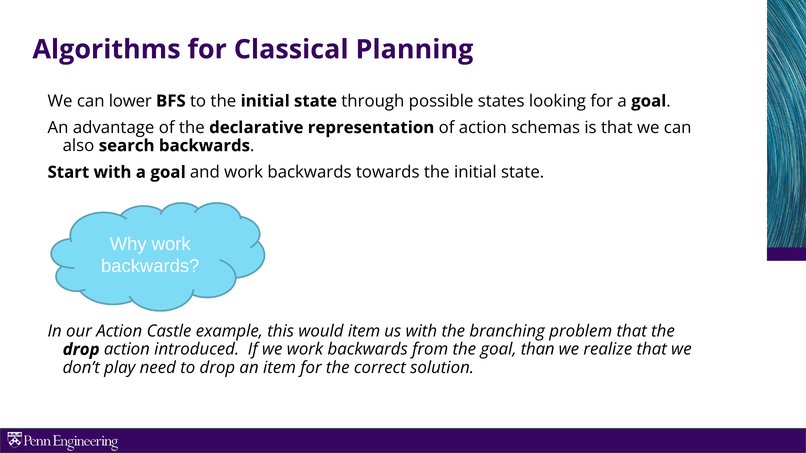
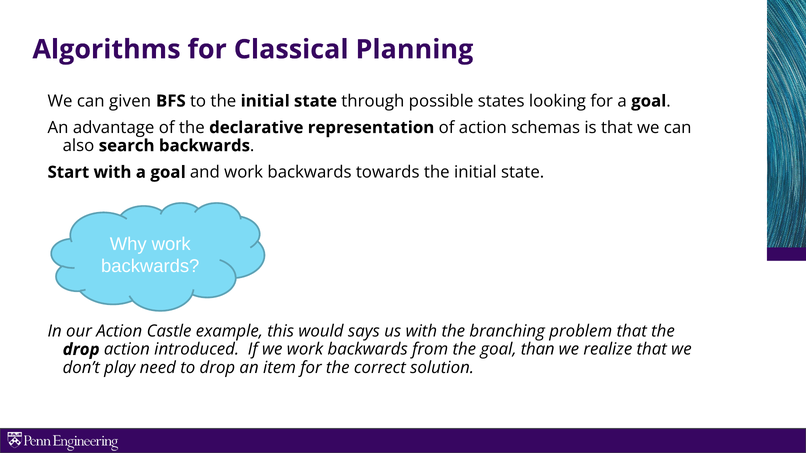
lower: lower -> given (130, 101)
would item: item -> says (364, 332)
